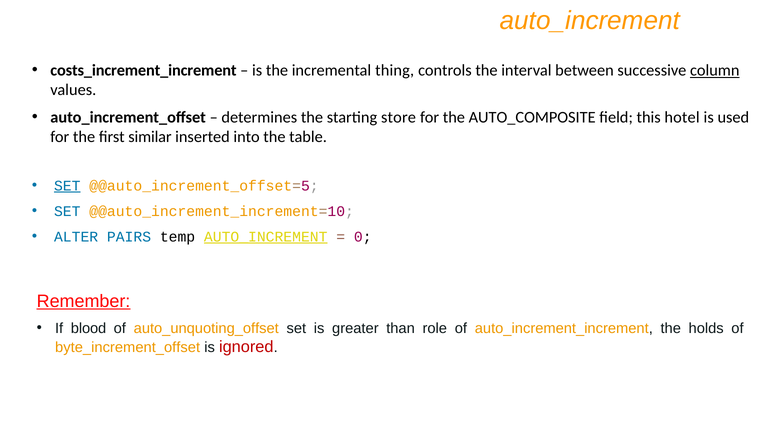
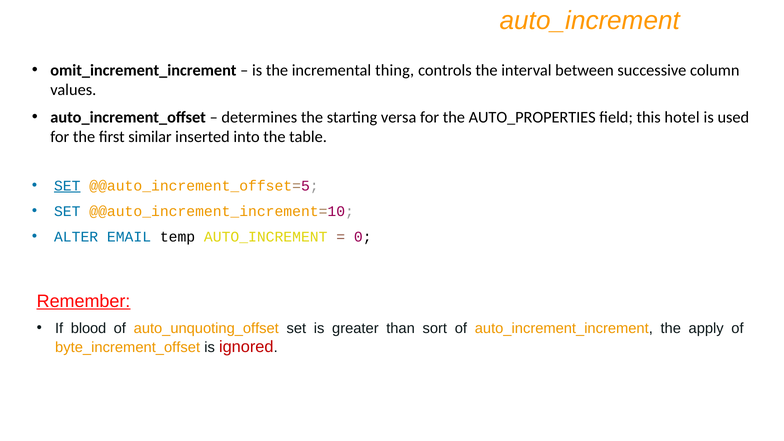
costs_increment_increment: costs_increment_increment -> omit_increment_increment (143, 70)
column underline: present -> none (715, 70)
store: store -> versa (399, 117)
AUTO_COMPOSITE: AUTO_COMPOSITE -> AUTO_PROPERTIES (532, 117)
PAIRS: PAIRS -> EMAIL (129, 237)
AUTO_INCREMENT underline: present -> none (266, 237)
role: role -> sort (435, 328)
holds: holds -> apply (706, 328)
